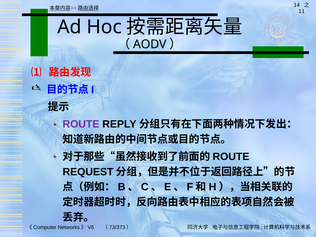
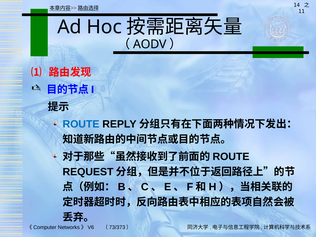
ROUTE colour: purple -> blue (81, 124)
